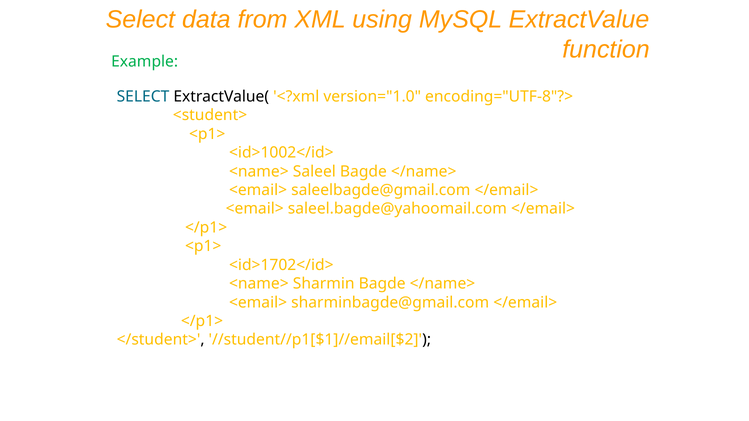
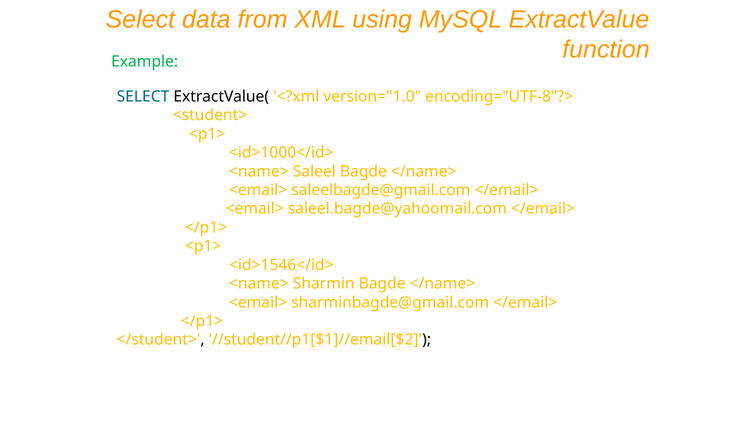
<id>1002</id>: <id>1002</id> -> <id>1000</id> (281, 153)
<id>1702</id>: <id>1702</id> -> <id>1546</id> (281, 265)
